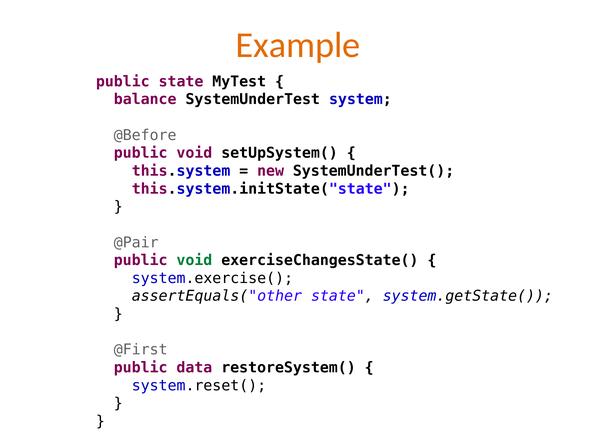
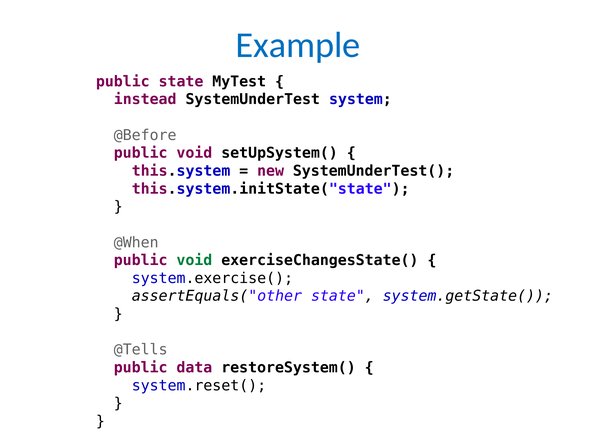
Example colour: orange -> blue (298, 45)
balance: balance -> instead (145, 99)
@Pair: @Pair -> @When (136, 242)
@First: @First -> @Tells (141, 350)
